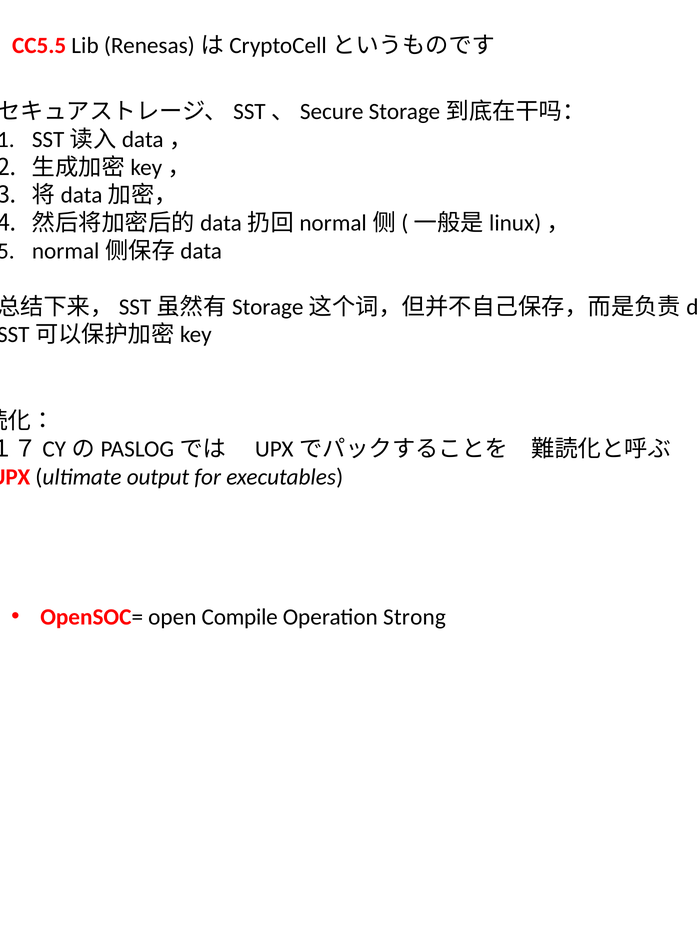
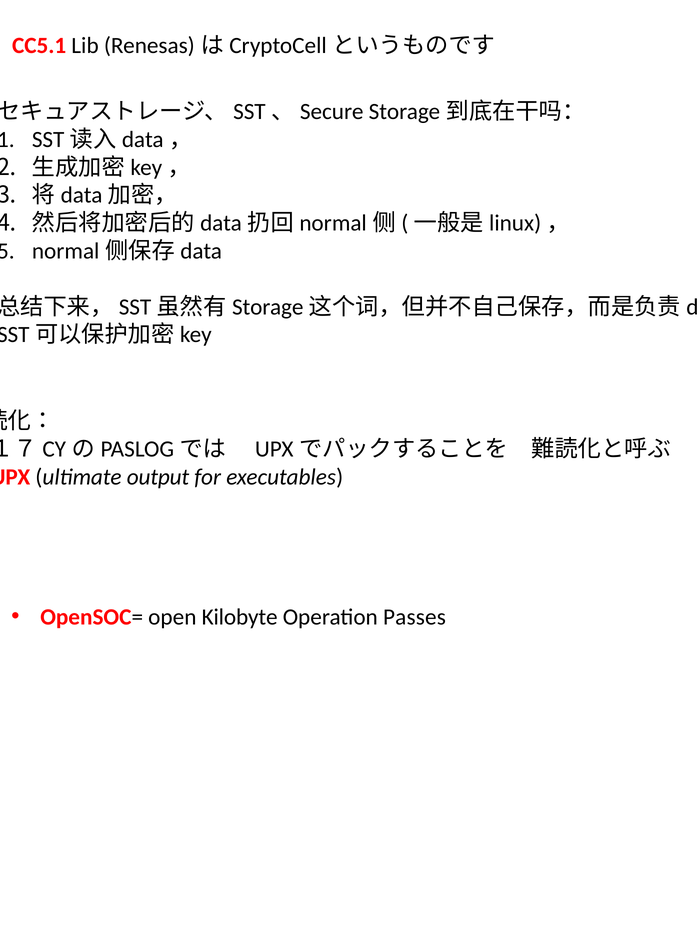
CC5.5: CC5.5 -> CC5.1 (39, 46)
Compile: Compile -> Kilobyte (240, 616)
Strong: Strong -> Passes (414, 616)
